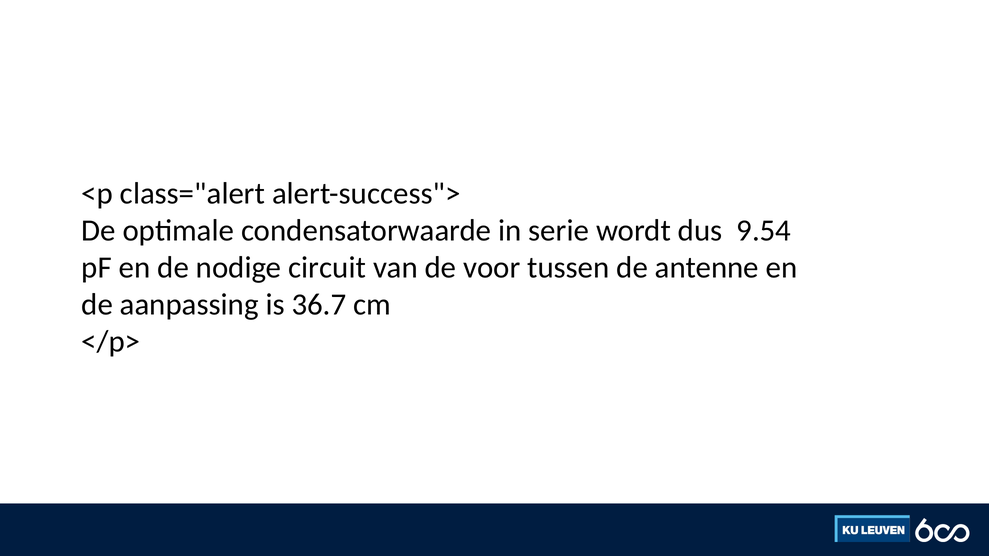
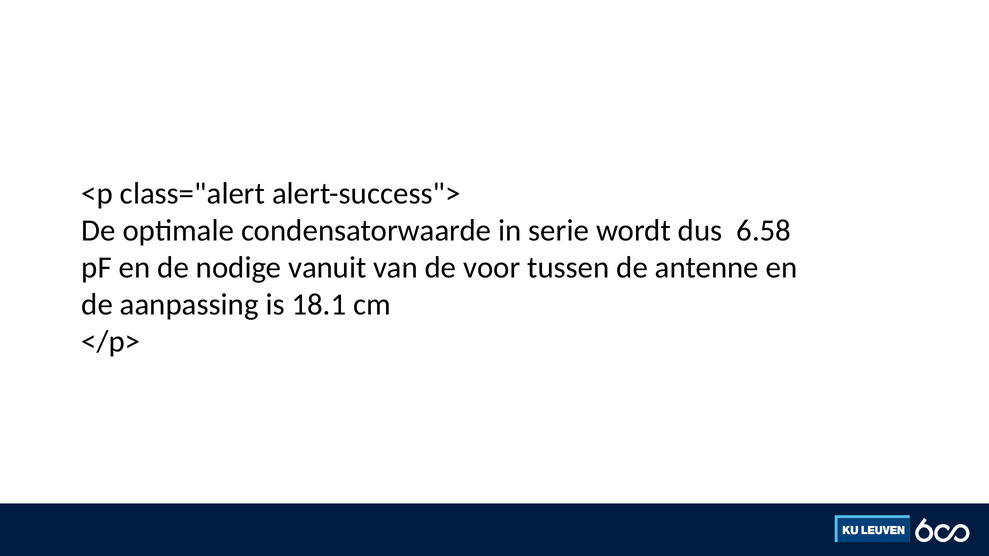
9.54: 9.54 -> 6.58 (764, 231)
circuit: circuit -> vanuit (327, 268)
36.7: 36.7 -> 18.1 (319, 305)
